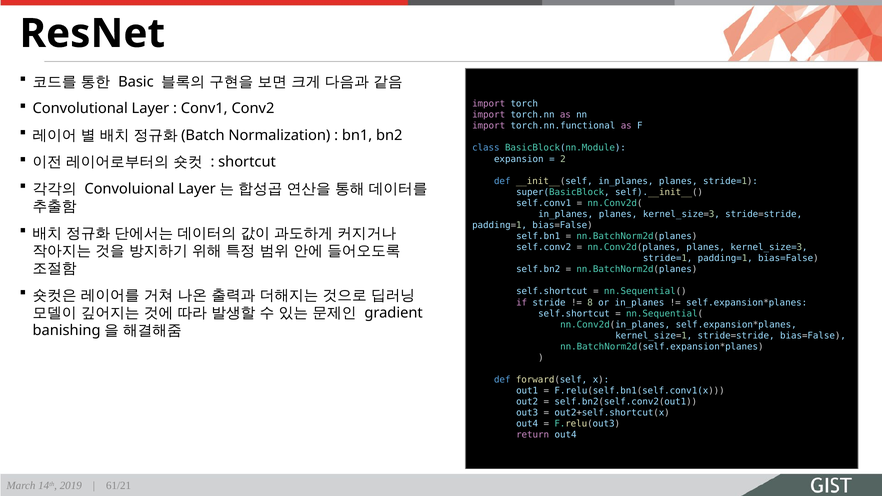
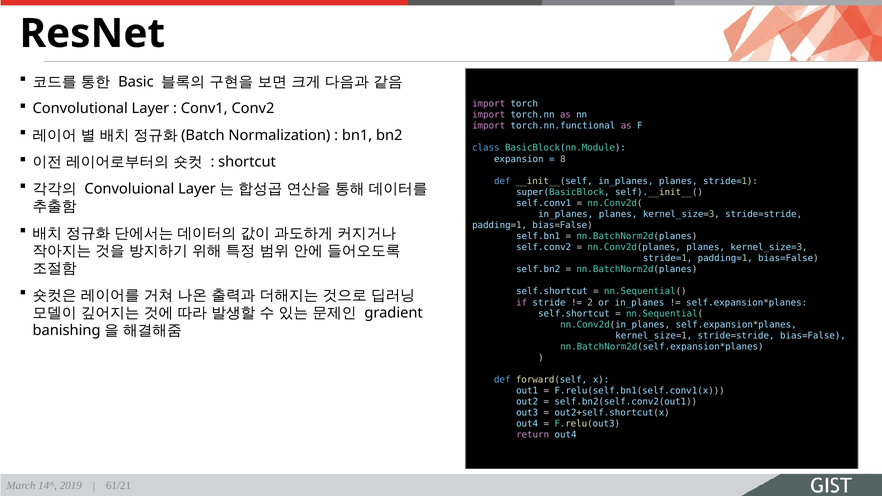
2: 2 -> 8 (563, 159)
8: 8 -> 2 (590, 303)
